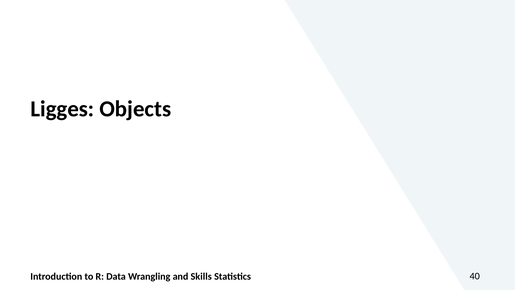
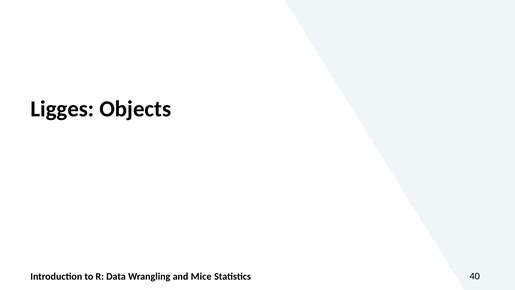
Skills: Skills -> Mice (201, 276)
